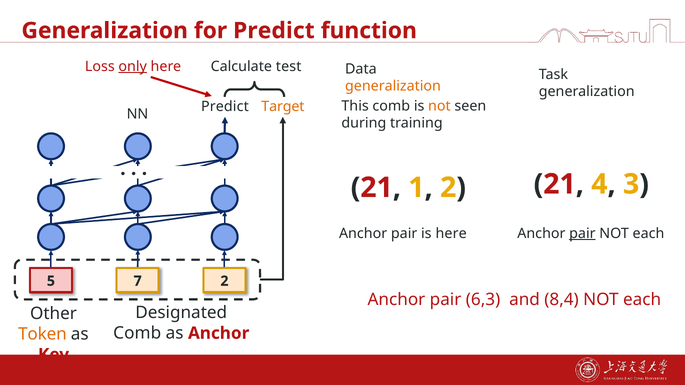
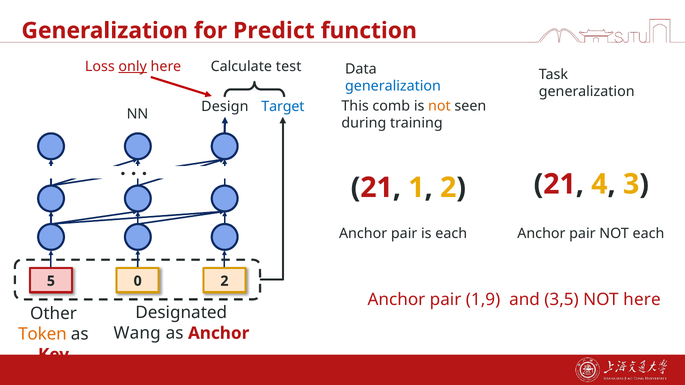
generalization colour: orange -> blue (393, 86)
Predict: Predict -> Design (225, 107)
Target colour: orange -> blue (283, 107)
is here: here -> each (451, 234)
pair underline: present -> none (582, 234)
7: 7 -> 0 (138, 281)
6,3: 6,3 -> 1,9 (483, 300)
8,4: 8,4 -> 3,5 (562, 300)
each: each -> here (642, 300)
Comb: Comb -> Wang (137, 333)
